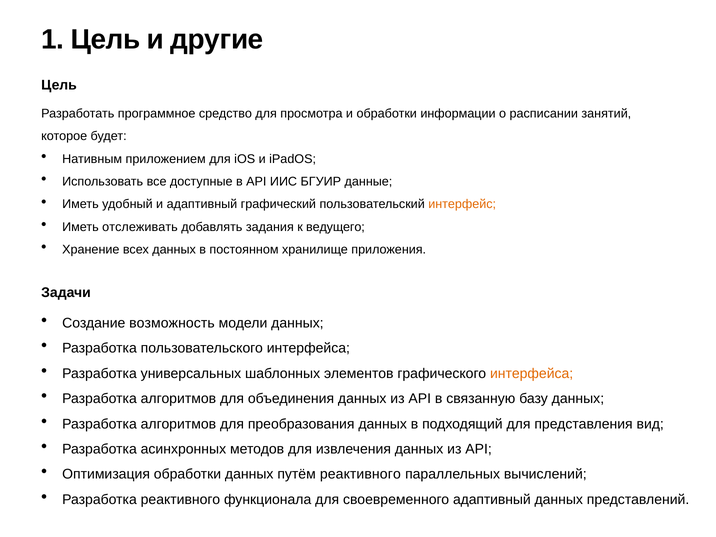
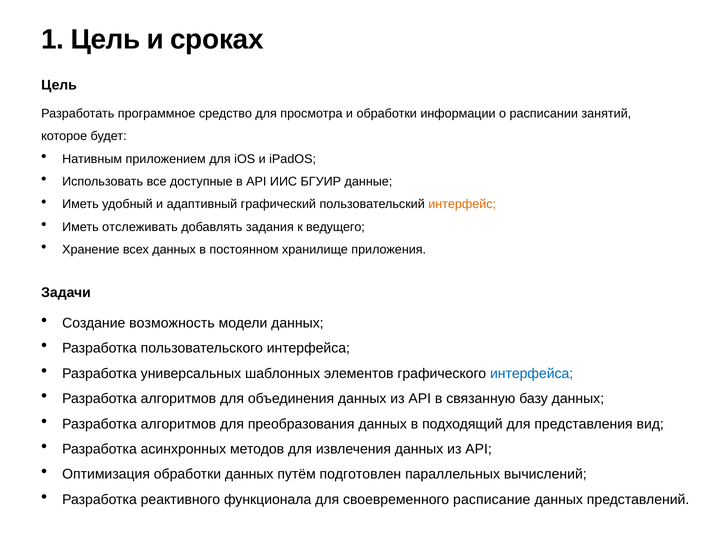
другие: другие -> сроках (217, 39)
интерфейса colour: orange -> blue (532, 374)
путём реактивного: реактивного -> подготовлен (360, 474)
своевременного адаптивный: адаптивный -> расписание (492, 500)
